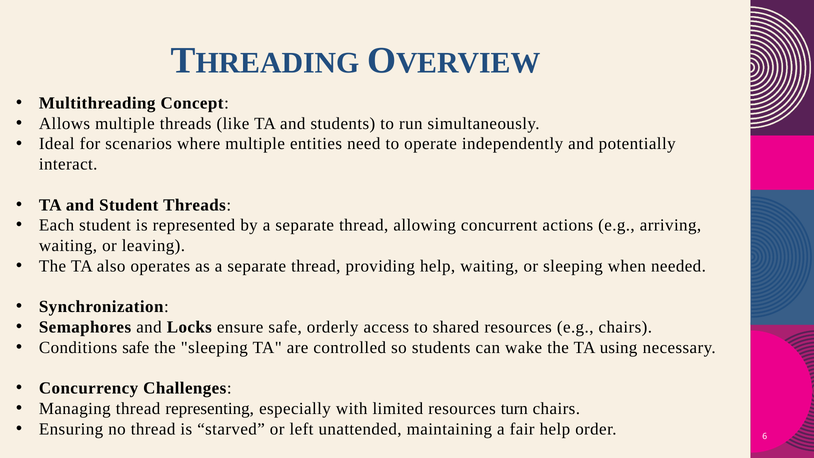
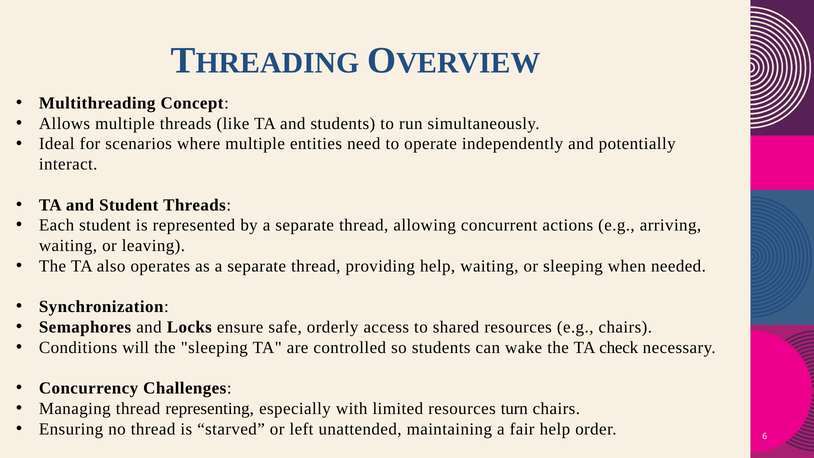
Conditions safe: safe -> will (136, 347)
using: using -> check (619, 347)
